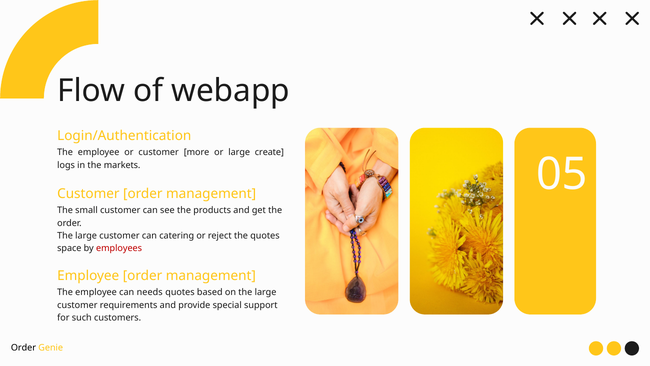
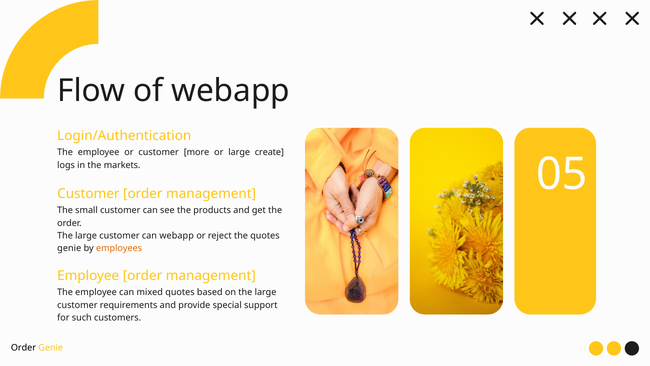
can catering: catering -> webapp (177, 236)
space: space -> genie (69, 248)
employees colour: red -> orange (119, 248)
needs: needs -> mixed (150, 292)
